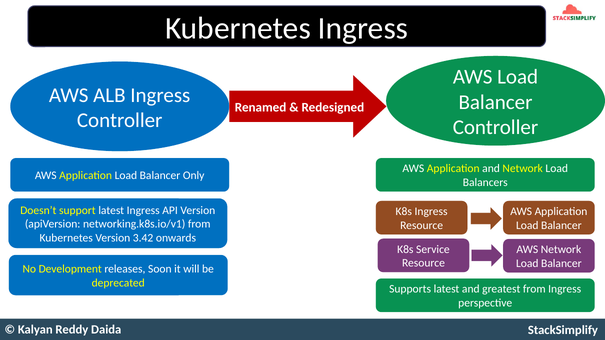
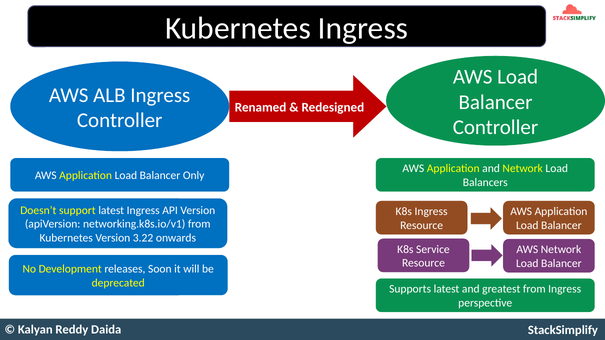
3.42: 3.42 -> 3.22 (143, 238)
